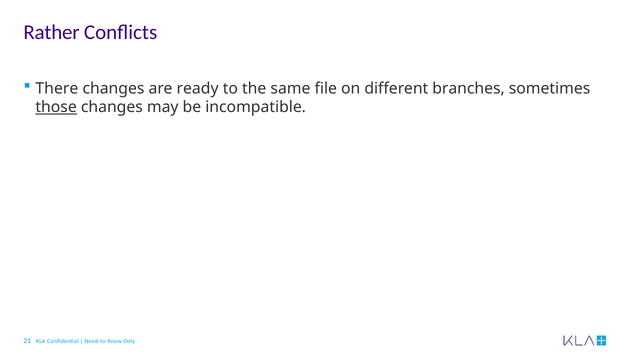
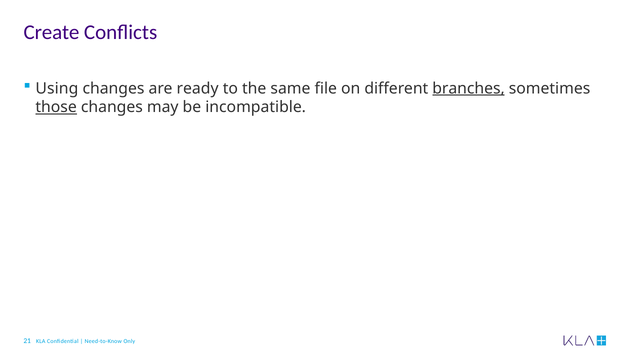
Rather: Rather -> Create (52, 32)
There: There -> Using (57, 89)
branches underline: none -> present (469, 89)
